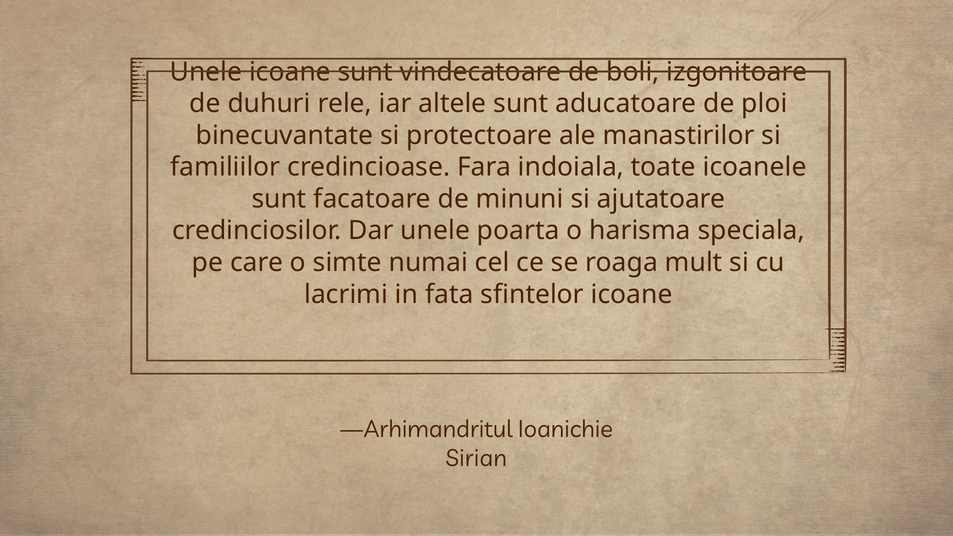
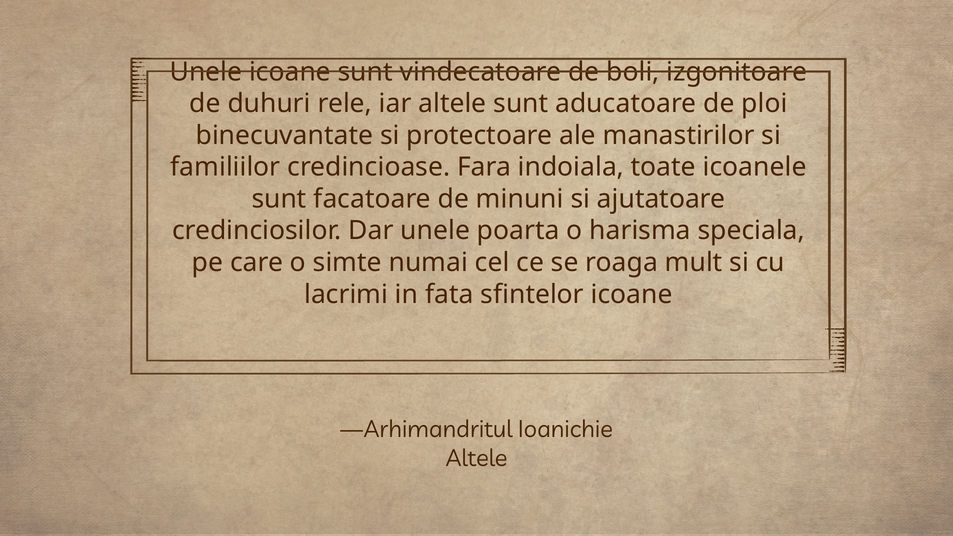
Sirian: Sirian -> Altele (477, 458)
